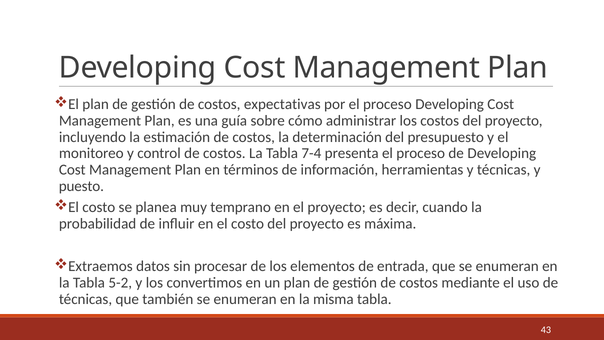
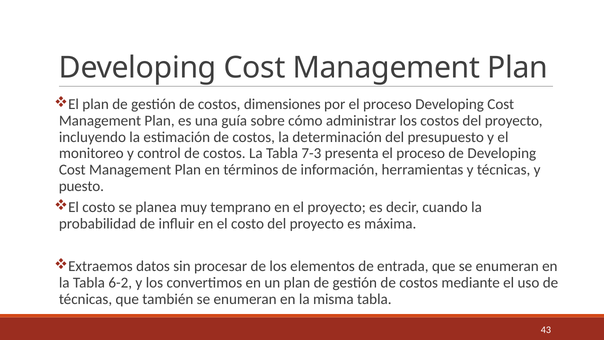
expectativas: expectativas -> dimensiones (282, 104)
7-4: 7-4 -> 7-3 (311, 153)
5-2: 5-2 -> 6-2 (120, 283)
